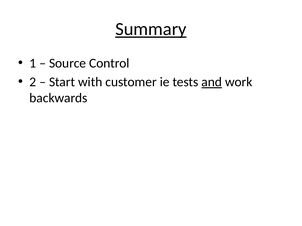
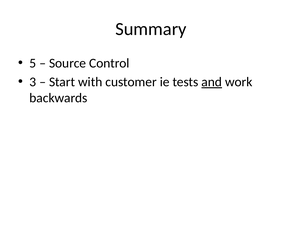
Summary underline: present -> none (151, 29)
1: 1 -> 5 (33, 63)
2: 2 -> 3 (33, 82)
